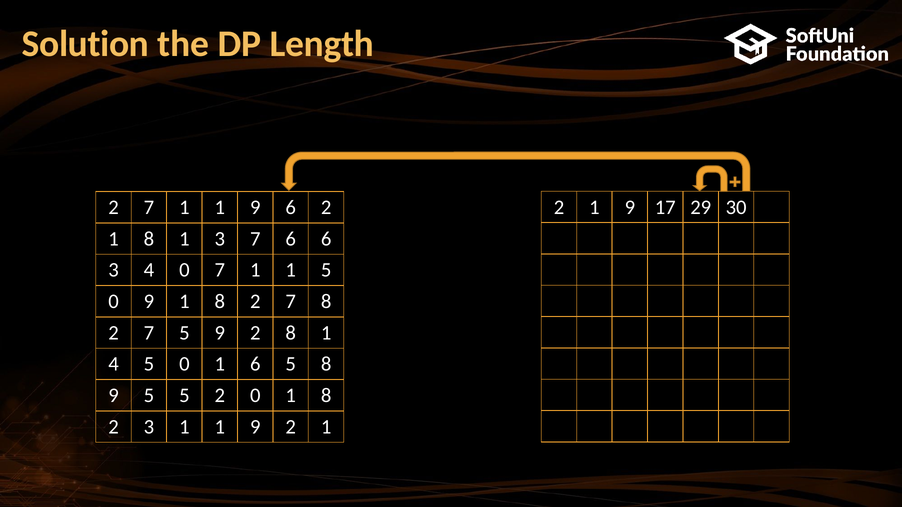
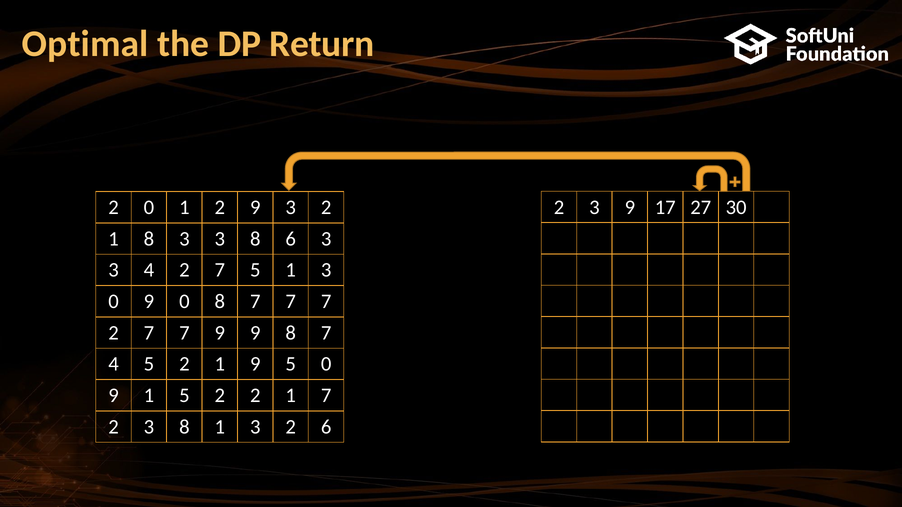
Solution: Solution -> Optimal (85, 44)
Length: Length -> Return (322, 44)
1: 1 -> 3 (594, 207)
29: 29 -> 27 (701, 207)
7: 7 -> 0 (149, 208)
1: 1 -> 2 (220, 208)
9 6: 6 -> 3 (291, 208)
1 8 1: 1 -> 3 (184, 239)
7: 7 -> 8 (255, 239)
6 6: 6 -> 3 (326, 239)
4 0: 0 -> 2 (184, 270)
1: 1 -> 5 (255, 270)
5: 5 -> 3 (326, 270)
9 1: 1 -> 0 (184, 302)
2: 2 -> 7 (255, 302)
8: 8 -> 7 (326, 302)
2 7 5: 5 -> 7 (184, 333)
2: 2 -> 9 (255, 333)
1: 1 -> 7 (326, 333)
4 5 0: 0 -> 2 (184, 364)
1 6: 6 -> 9 (255, 364)
5 8: 8 -> 0 (326, 364)
9 5: 5 -> 1 (149, 396)
2 0: 0 -> 2 (255, 396)
8: 8 -> 7 (326, 396)
2 3 1: 1 -> 8 (184, 427)
9: 9 -> 3 (255, 427)
1: 1 -> 6 (326, 427)
